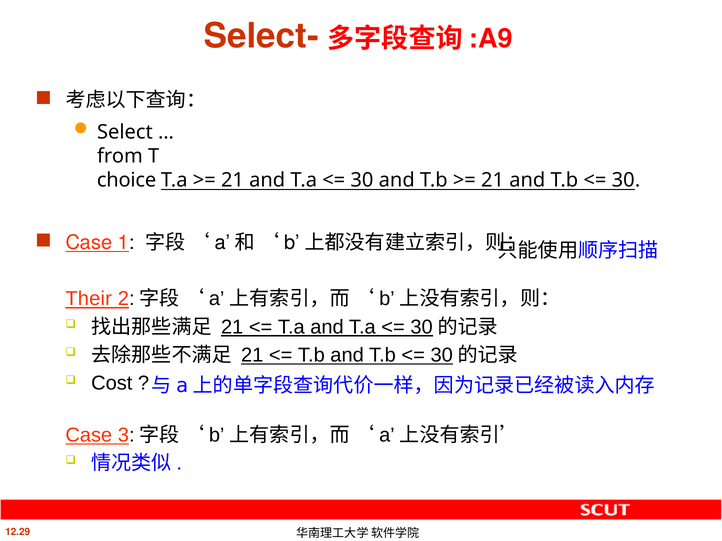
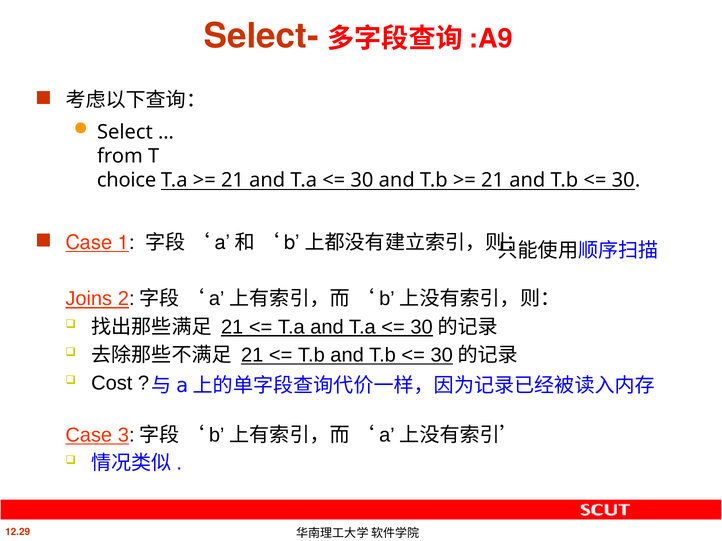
Their: Their -> Joins (89, 299)
